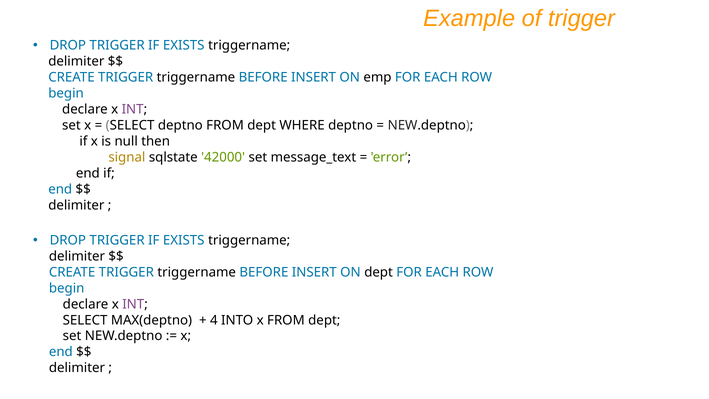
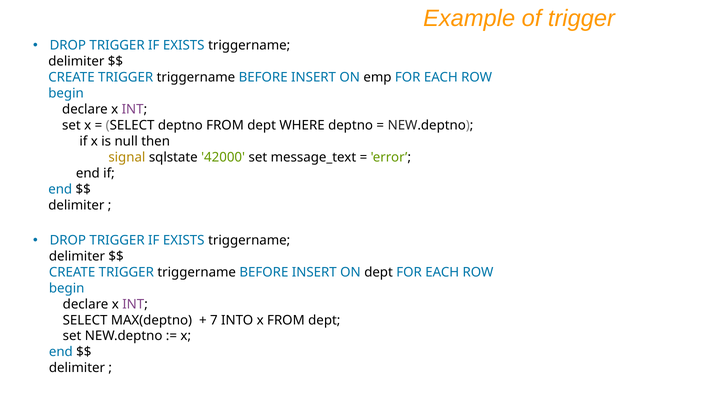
4: 4 -> 7 (214, 320)
